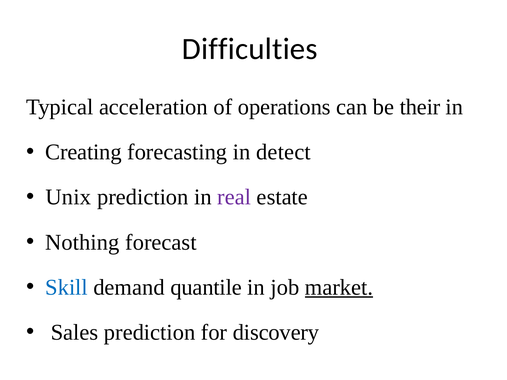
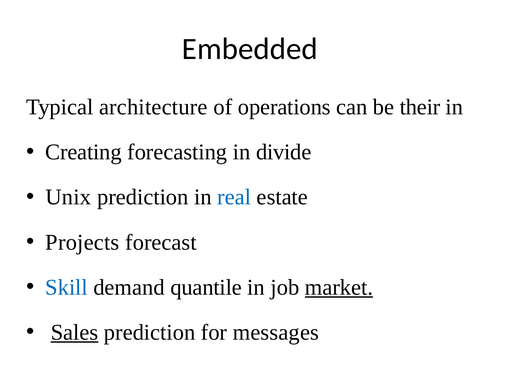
Difficulties: Difficulties -> Embedded (250, 49)
acceleration: acceleration -> architecture (153, 107)
detect: detect -> divide (284, 152)
real colour: purple -> blue (234, 197)
Nothing: Nothing -> Projects (82, 242)
Sales underline: none -> present (75, 333)
discovery: discovery -> messages (276, 333)
